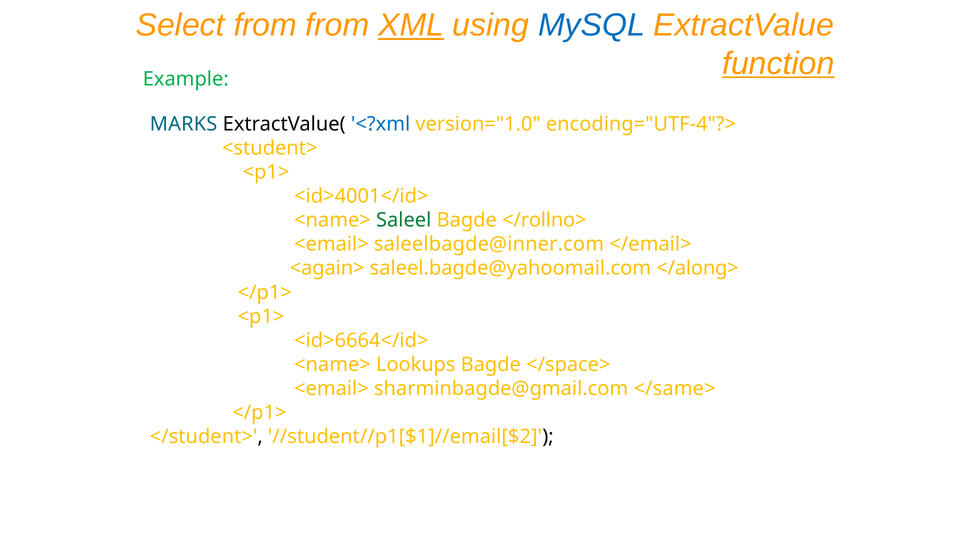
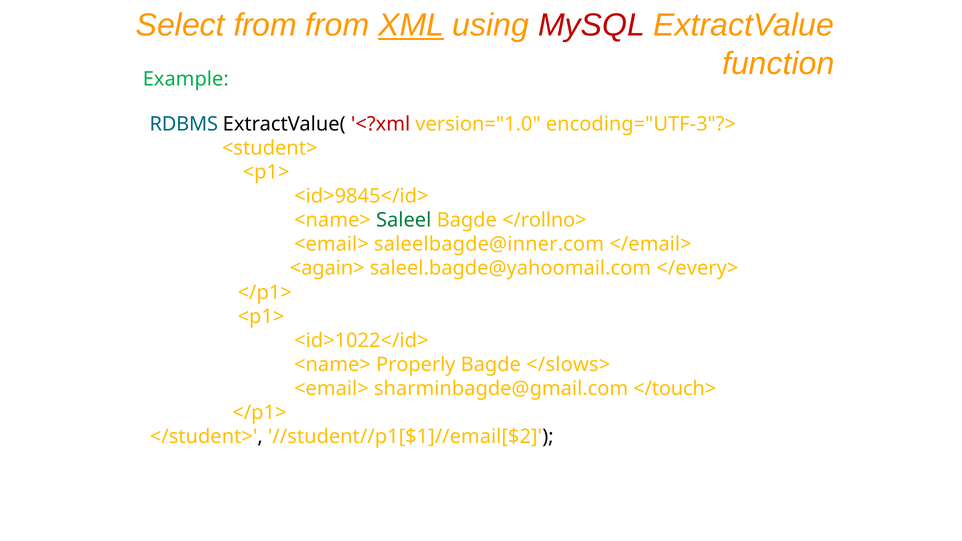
MySQL colour: blue -> red (591, 25)
function underline: present -> none (778, 63)
MARKS: MARKS -> RDBMS (184, 124)
<?xml colour: blue -> red (381, 124)
encoding="UTF-4"?>: encoding="UTF-4"?> -> encoding="UTF-3"?> (641, 124)
<id>4001</id>: <id>4001</id> -> <id>9845</id> (361, 196)
</along>: </along> -> </every> (697, 268)
<id>6664</id>: <id>6664</id> -> <id>1022</id> (361, 341)
Lookups: Lookups -> Properly (416, 365)
</space>: </space> -> </slows> (568, 365)
</same>: </same> -> </touch> (675, 389)
